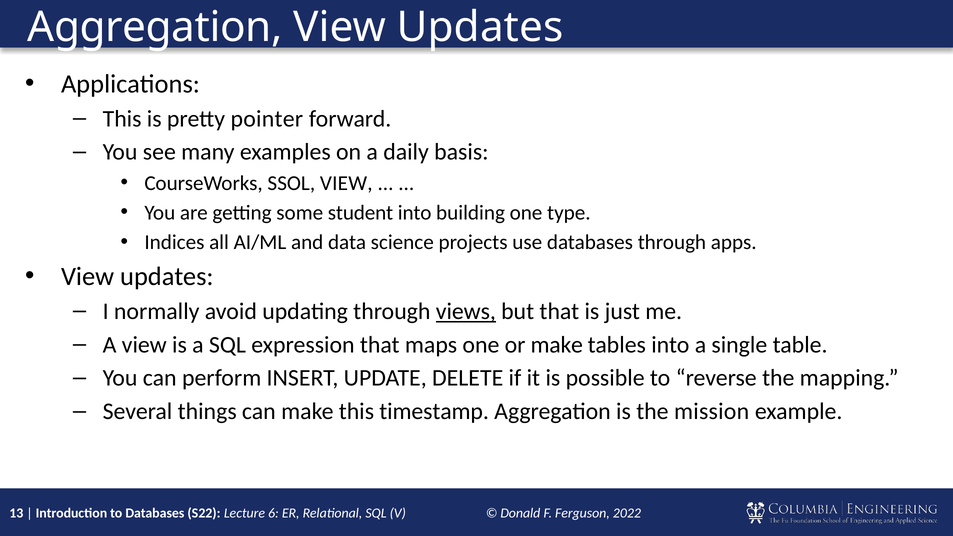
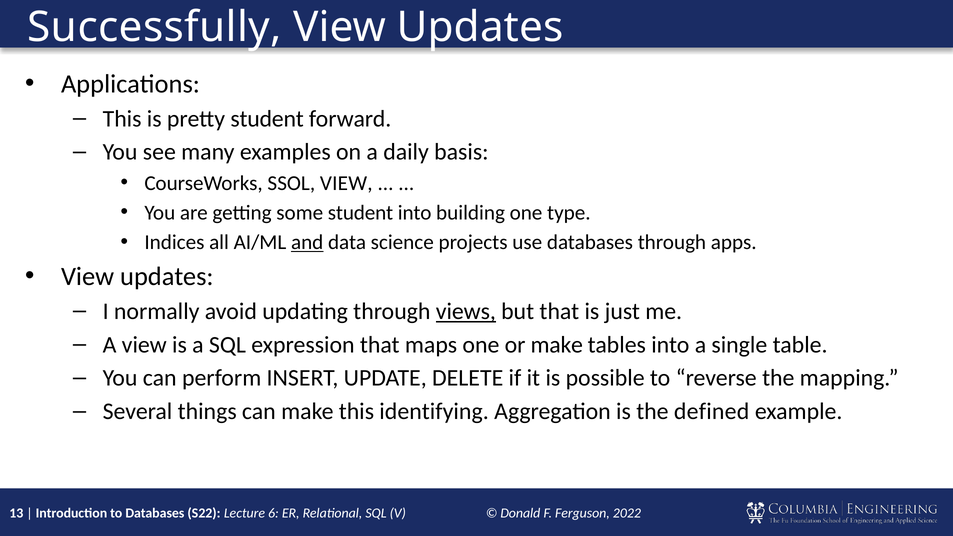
Aggregation: Aggregation -> Successfully (155, 27)
pretty pointer: pointer -> student (267, 119)
and underline: none -> present (307, 242)
timestamp: timestamp -> identifying (434, 411)
mission: mission -> defined (712, 411)
